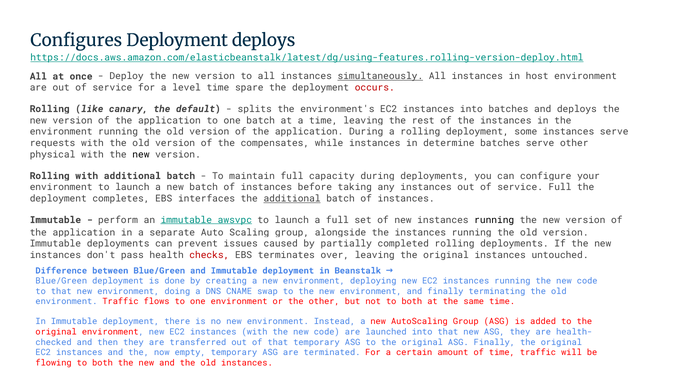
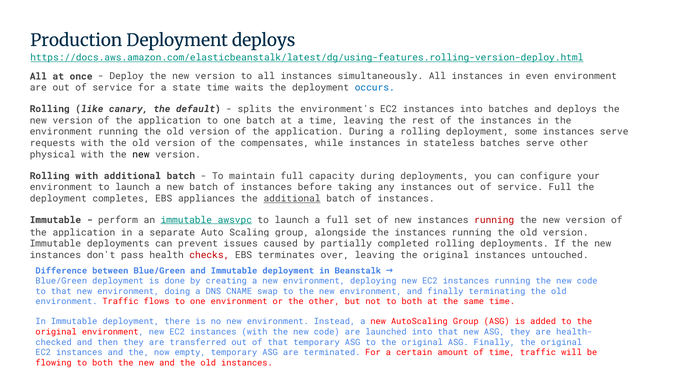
Configures: Configures -> Production (76, 40)
simultaneously underline: present -> none (380, 76)
host: host -> even (537, 76)
level: level -> state (187, 88)
spare: spare -> waits (249, 88)
occurs colour: red -> blue (375, 88)
determine: determine -> stateless (449, 143)
interfaces: interfaces -> appliances (207, 199)
running colour: black -> red (494, 220)
